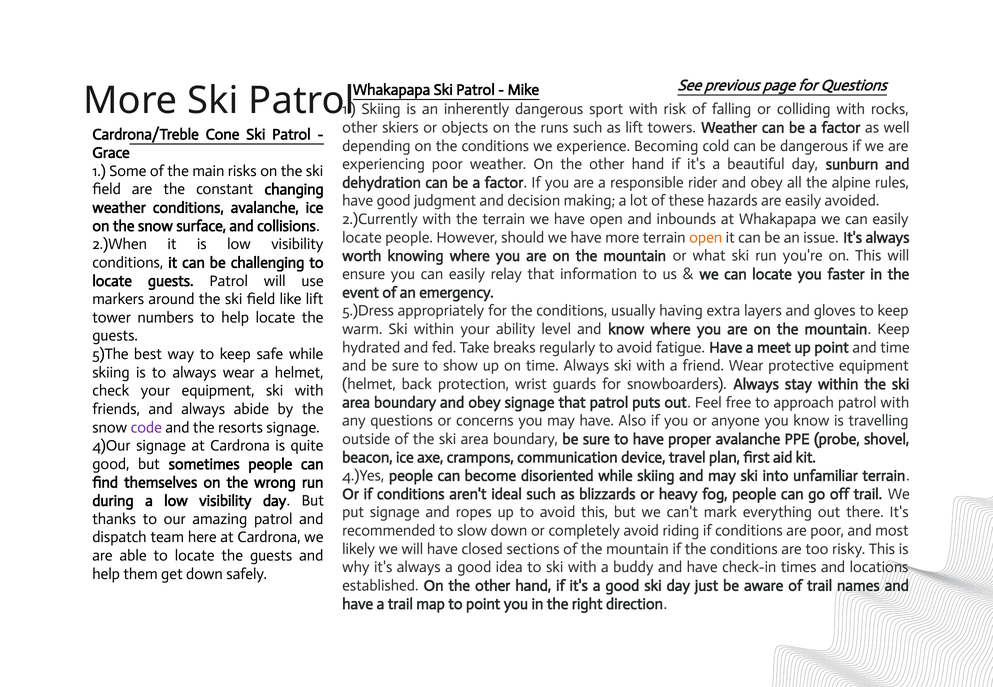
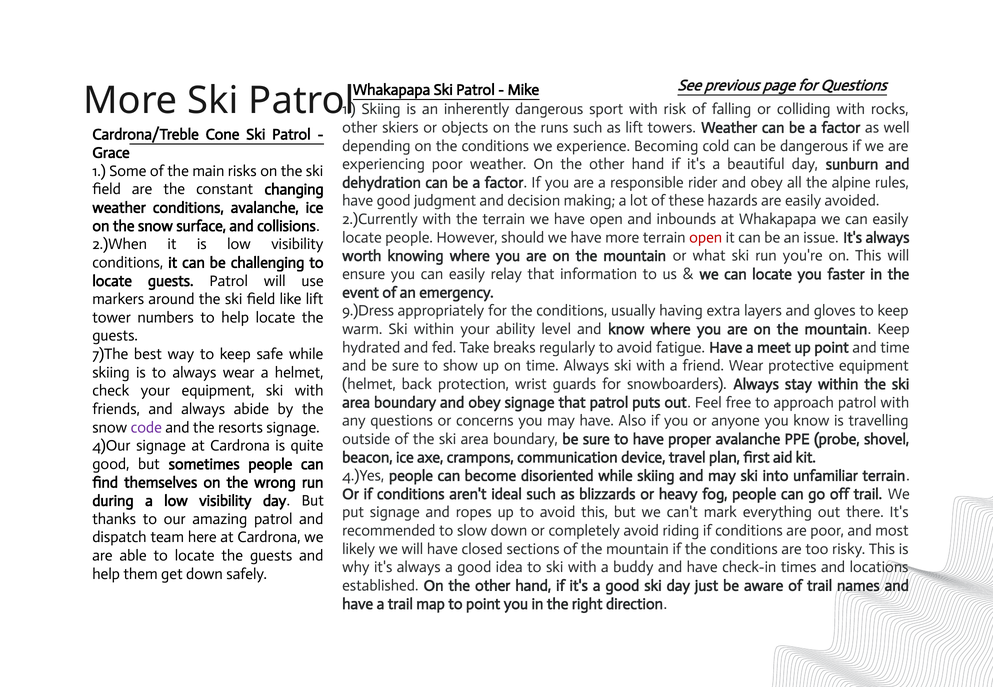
open colour: orange -> red (706, 238)
5.)Dress: 5.)Dress -> 9.)Dress (368, 311)
5)The: 5)The -> 7)The (110, 354)
